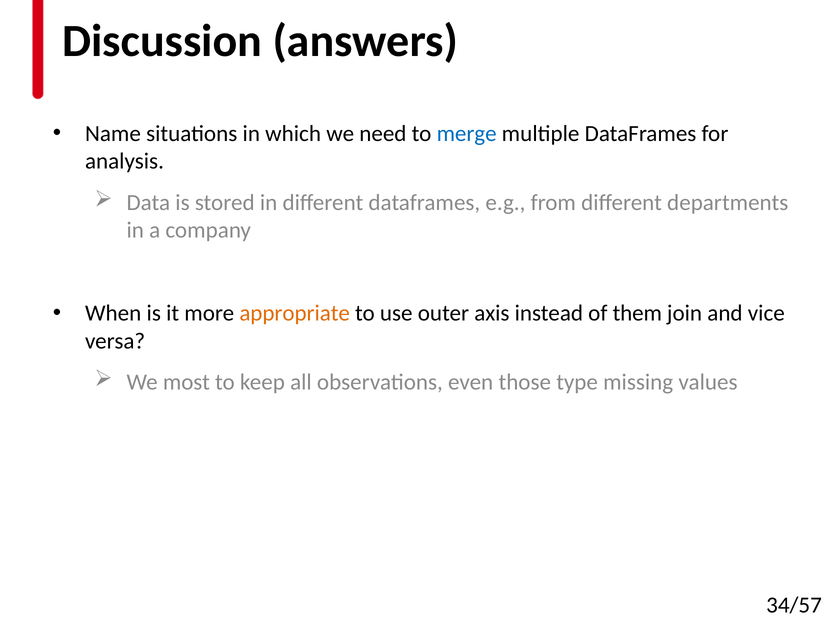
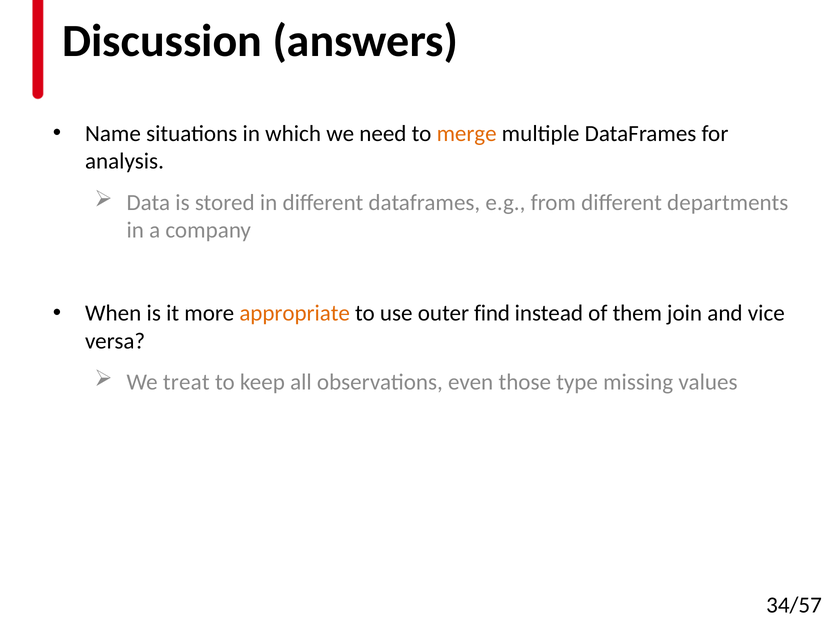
merge colour: blue -> orange (467, 134)
axis: axis -> find (492, 314)
most: most -> treat (186, 383)
